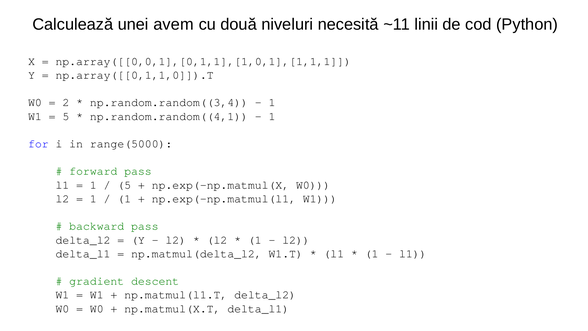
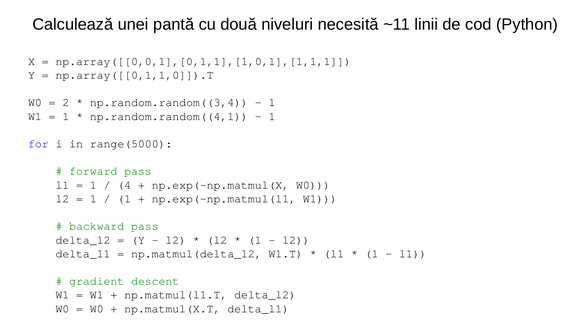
avem: avem -> pantă (174, 24)
5: 5 -> 1 (66, 116)
5: 5 -> 4 (124, 185)
